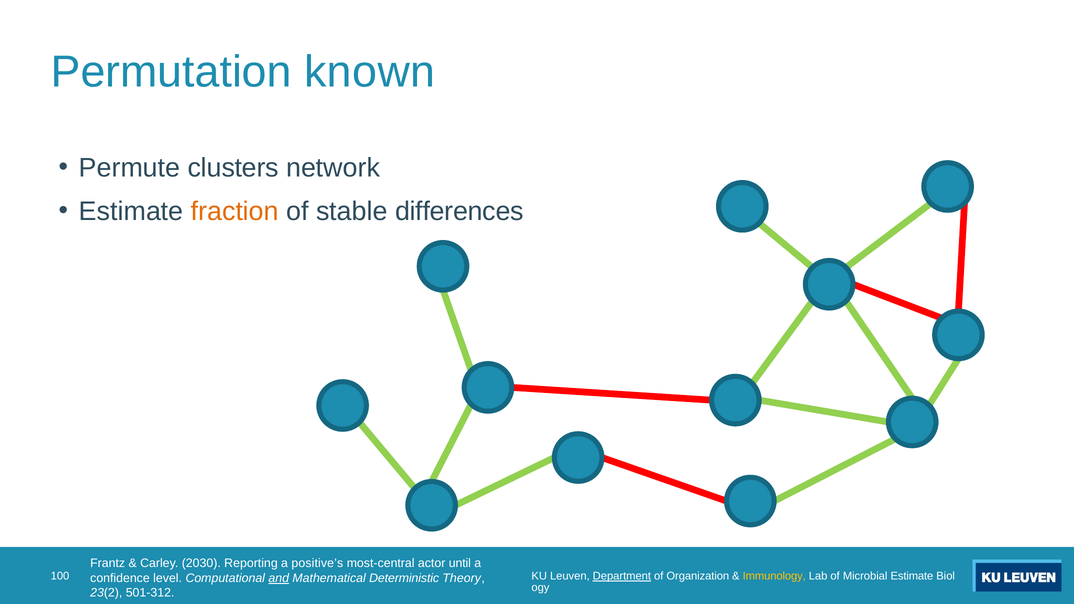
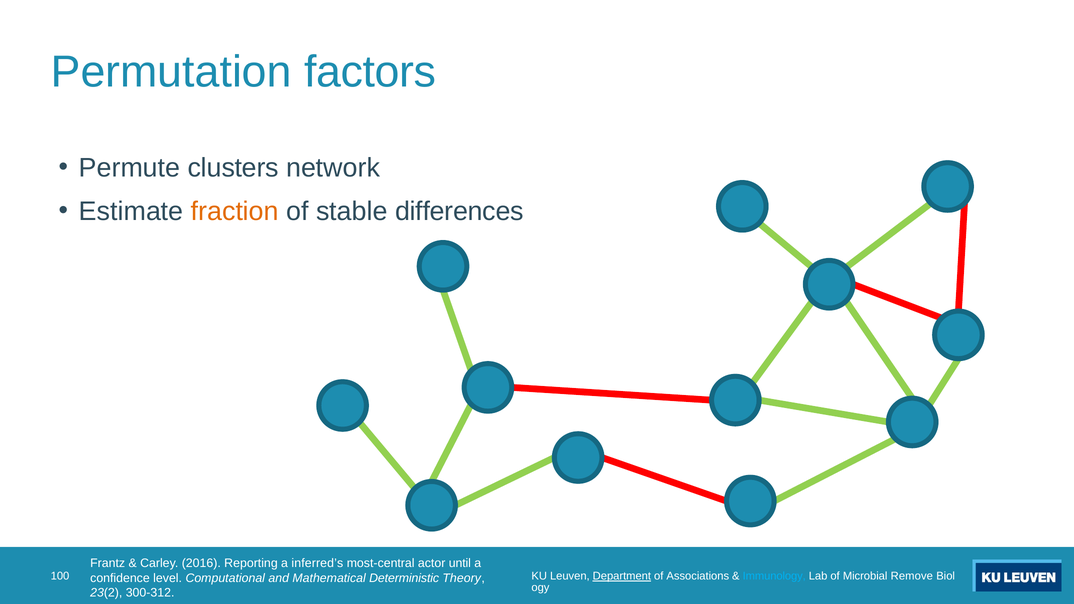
known: known -> factors (370, 72)
2030: 2030 -> 2016 (201, 563)
positive’s: positive’s -> inferred’s (317, 563)
Organization: Organization -> Associations (698, 576)
Immunology colour: yellow -> light blue (774, 576)
Microbial Estimate: Estimate -> Remove (912, 576)
and underline: present -> none (279, 578)
501-312: 501-312 -> 300-312 (150, 593)
